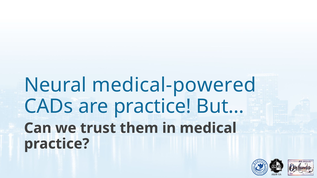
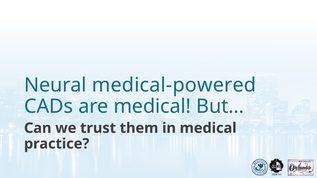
are practice: practice -> medical (152, 107)
